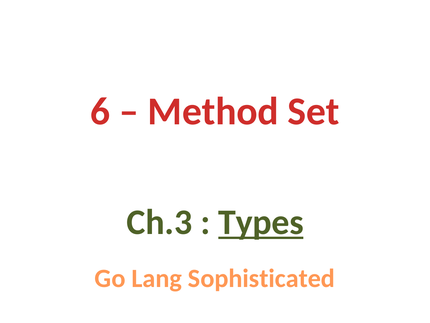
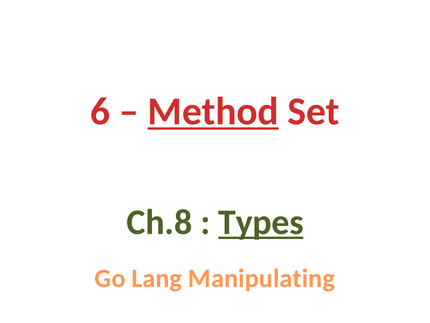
Method underline: none -> present (213, 111)
Ch.3: Ch.3 -> Ch.8 (159, 222)
Sophisticated: Sophisticated -> Manipulating (261, 278)
